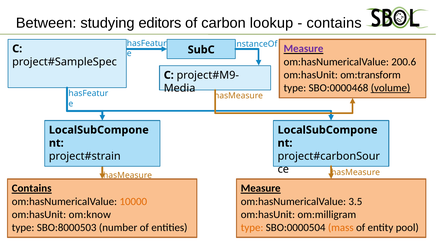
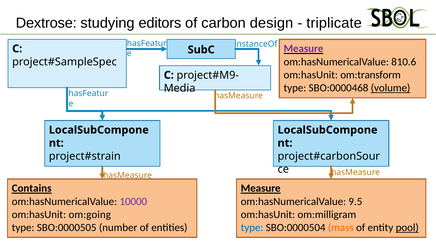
Between: Between -> Dextrose (46, 23)
lookup: lookup -> design (272, 23)
contains: contains -> triplicate (334, 23)
200.6: 200.6 -> 810.6 (404, 62)
10000 colour: orange -> purple (133, 202)
3.5: 3.5 -> 9.5 (355, 202)
om:know: om:know -> om:going (90, 215)
SBO:8000503: SBO:8000503 -> SBO:0000505 (67, 228)
type colour: orange -> blue (252, 228)
pool underline: none -> present (407, 228)
